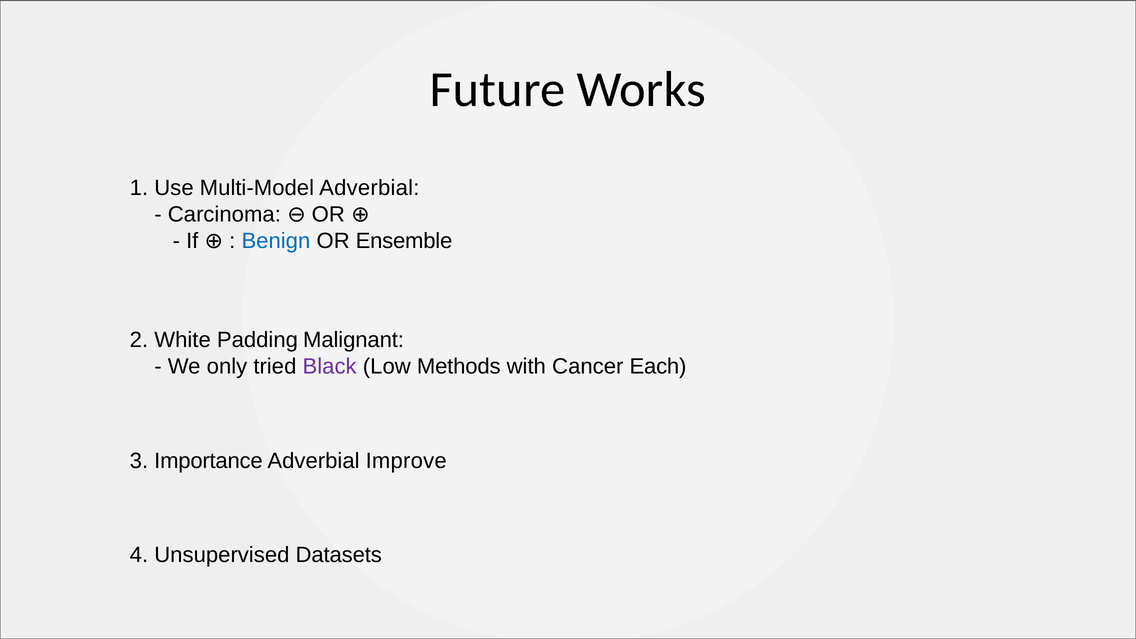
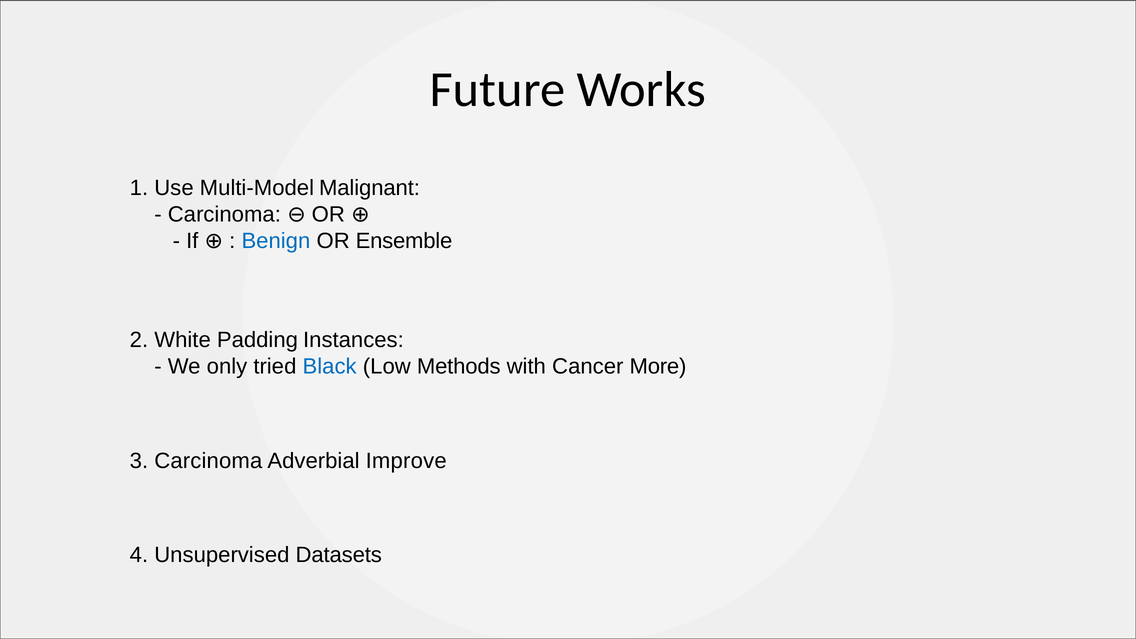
Multi-Model Adverbial: Adverbial -> Malignant (369, 188)
Malignant: Malignant -> Instances (353, 340)
Black colour: purple -> blue (330, 366)
Each: Each -> More (658, 366)
3 Importance: Importance -> Carcinoma (208, 461)
